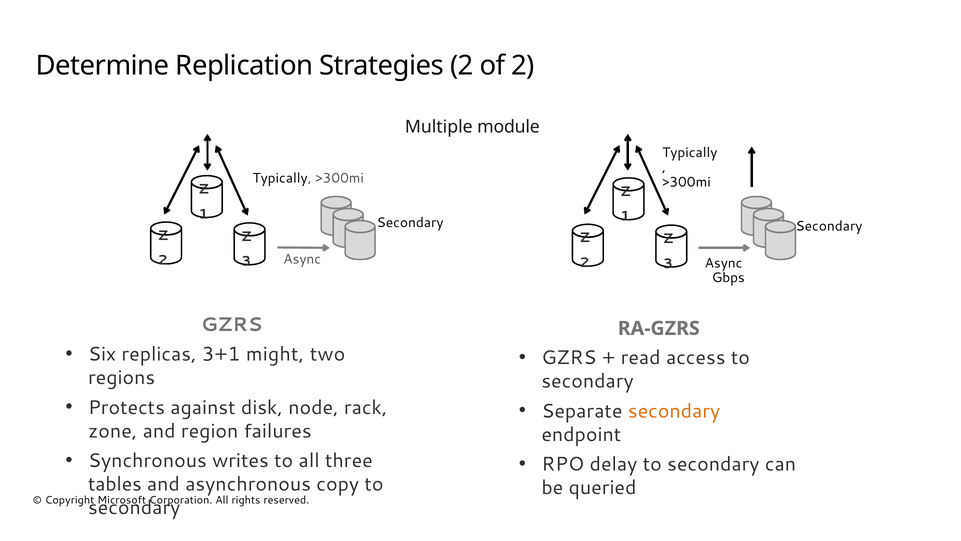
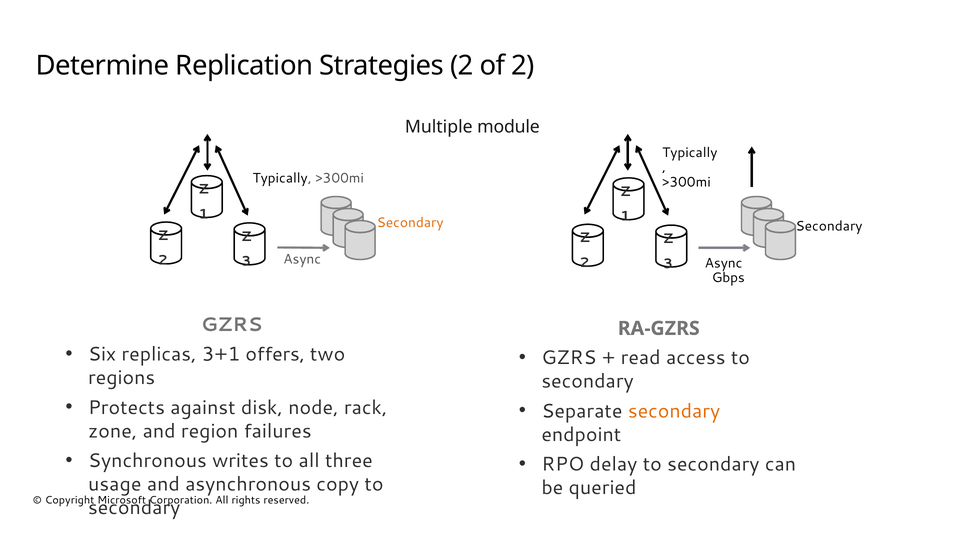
Secondary colour: black -> orange (410, 223)
might: might -> offers (275, 354)
tables: tables -> usage (115, 484)
